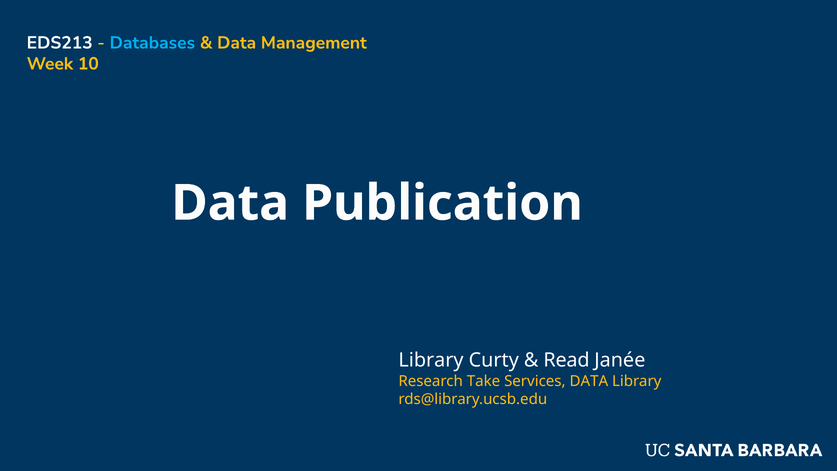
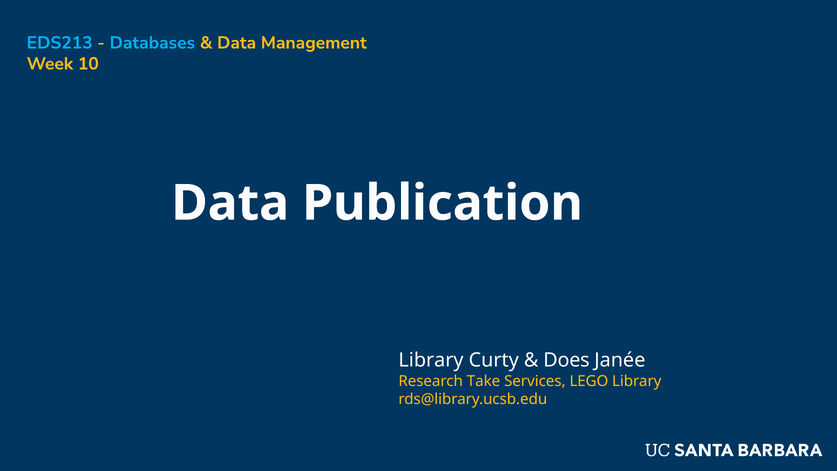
EDS213 colour: white -> light blue (60, 43)
Read: Read -> Does (566, 360)
Services DATA: DATA -> LEGO (589, 381)
